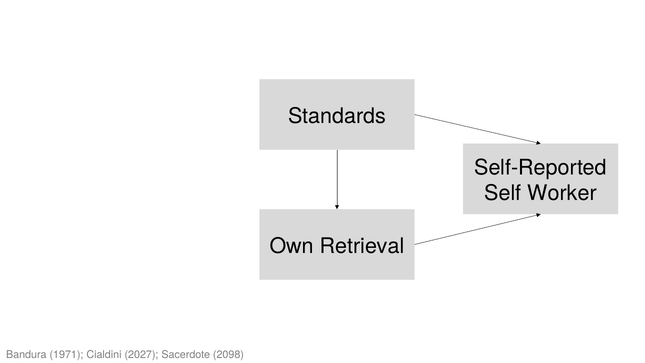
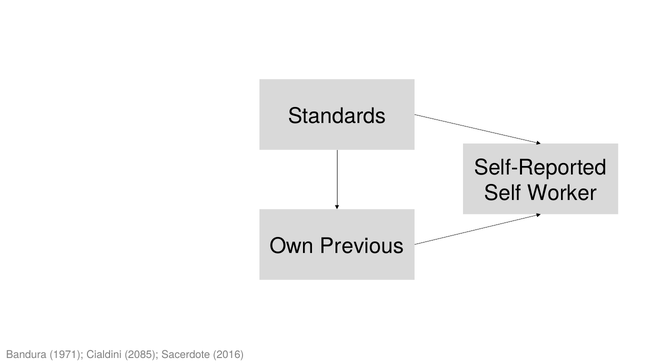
Retrieval: Retrieval -> Previous (362, 246)
2027: 2027 -> 2085 (142, 354)
2098: 2098 -> 2016 (228, 354)
